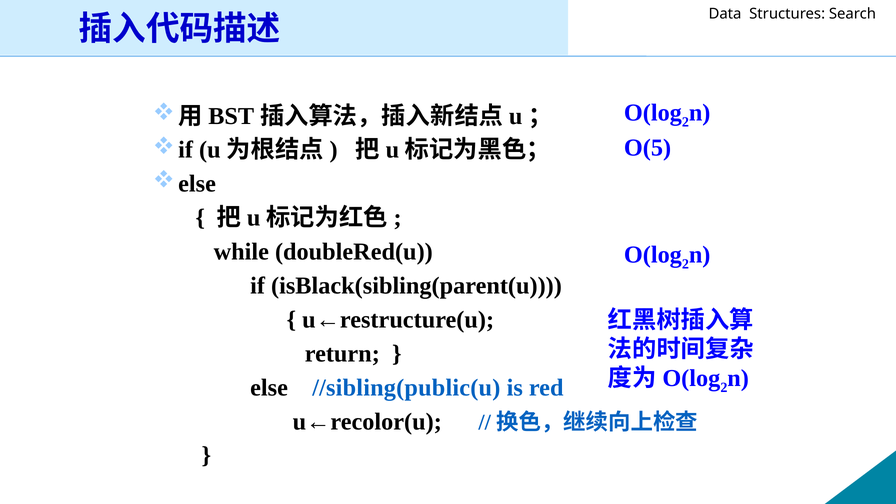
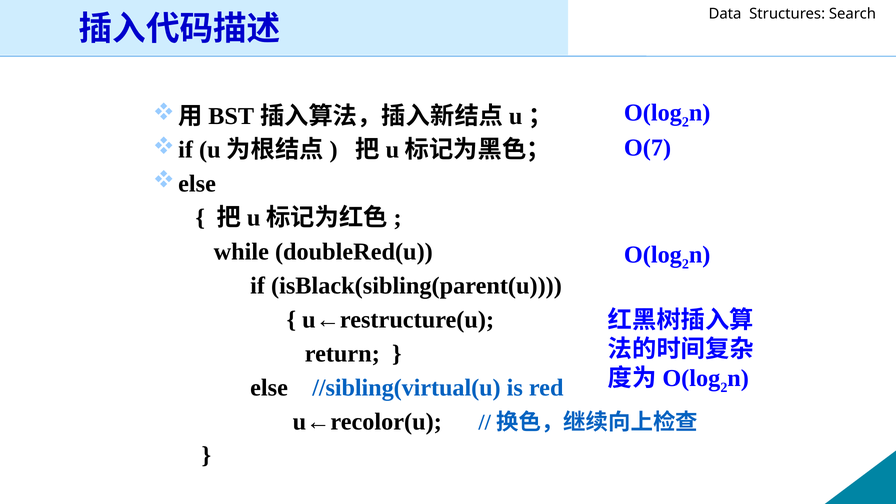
O(5: O(5 -> O(7 (648, 148)
//sibling(public(u: //sibling(public(u -> //sibling(virtual(u (406, 388)
